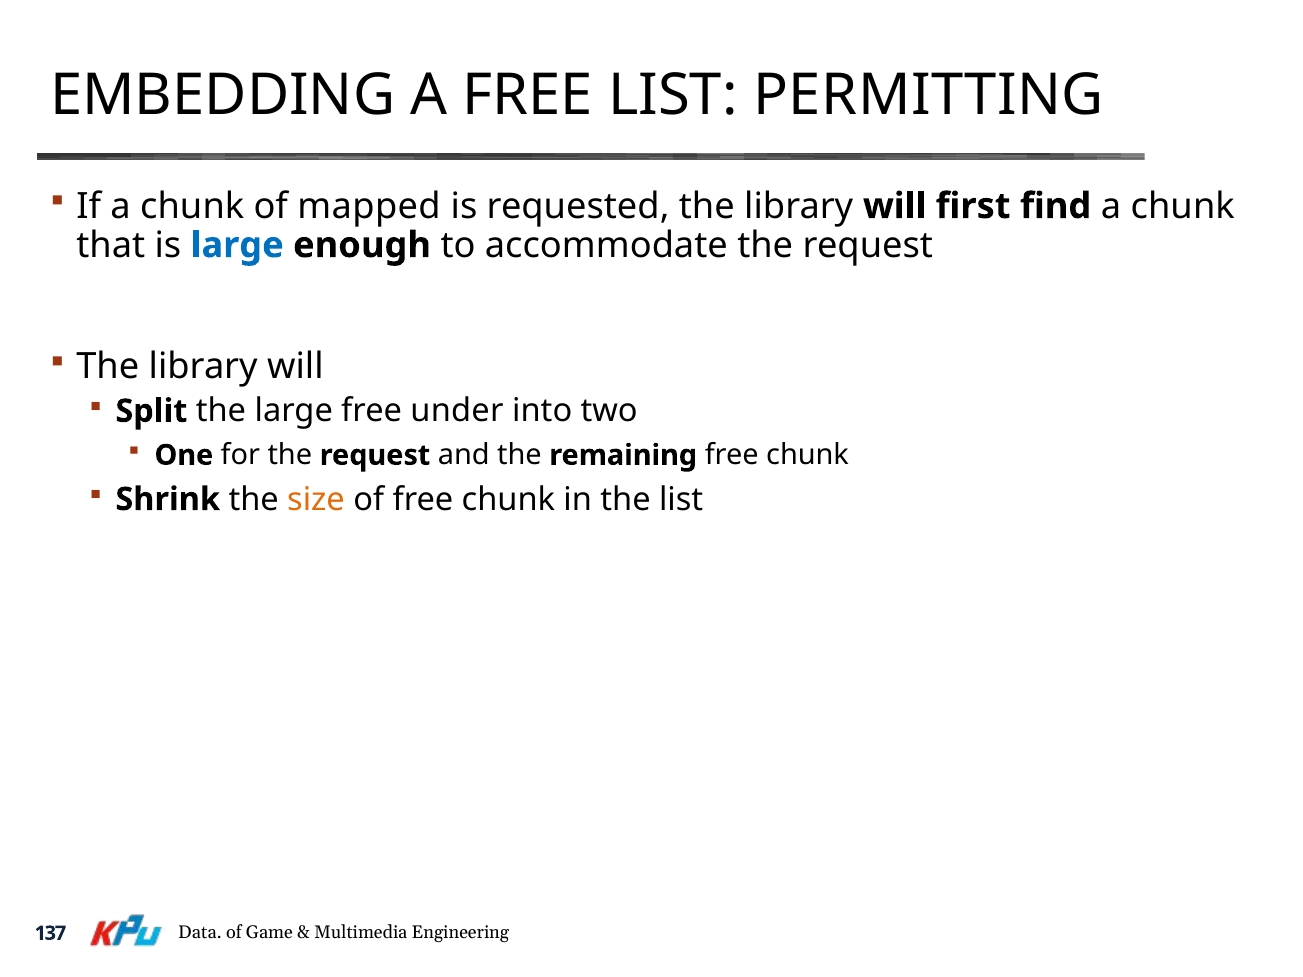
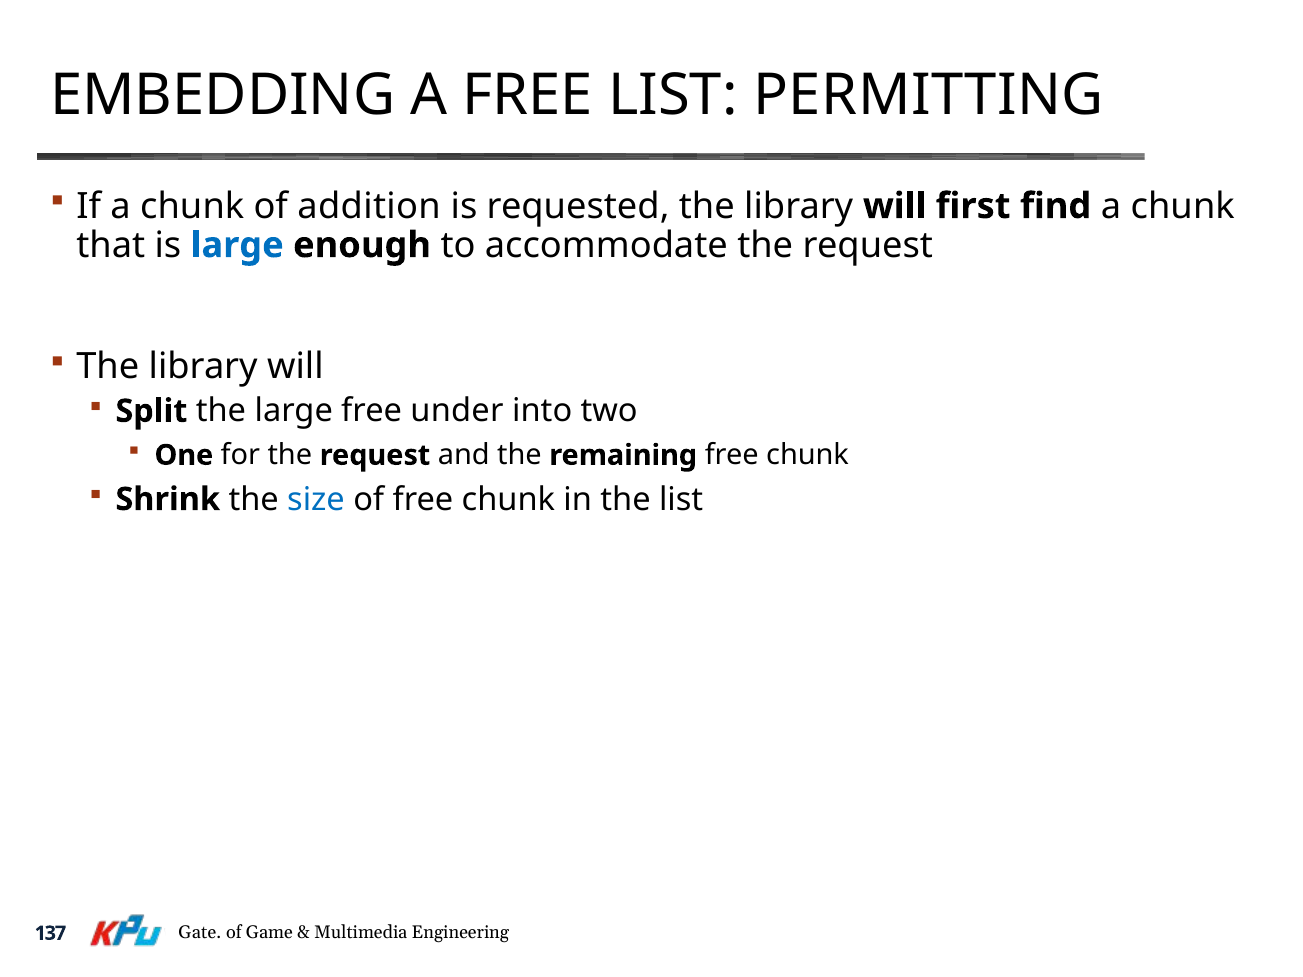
mapped: mapped -> addition (369, 206)
size colour: orange -> blue (316, 499)
Data: Data -> Gate (200, 933)
